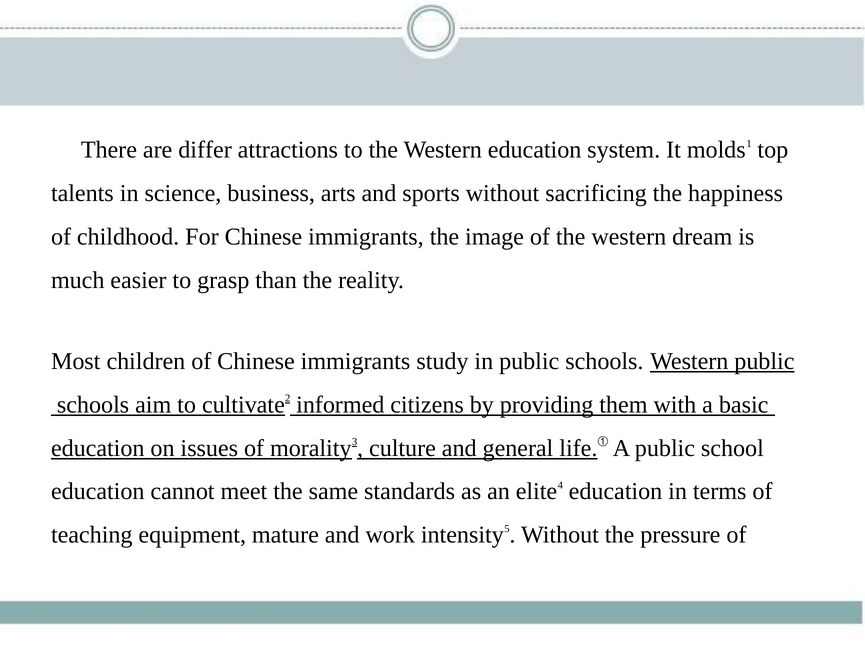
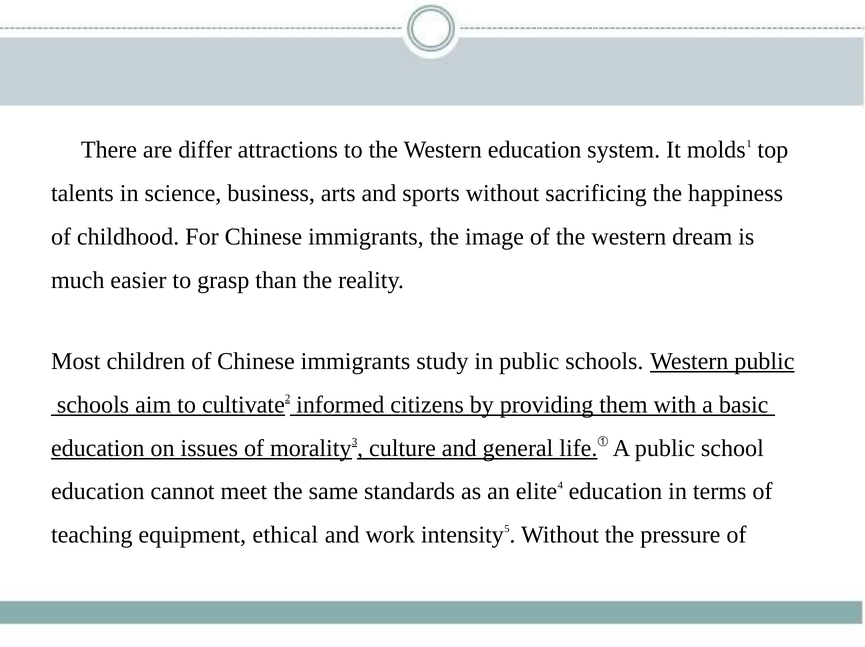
mature: mature -> ethical (285, 535)
